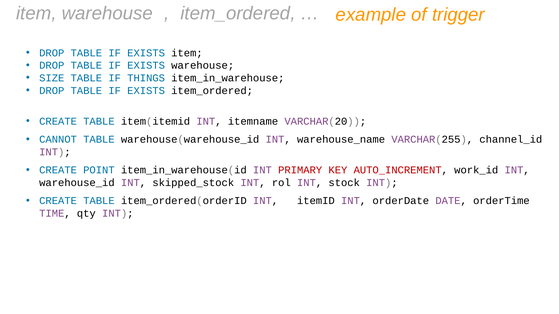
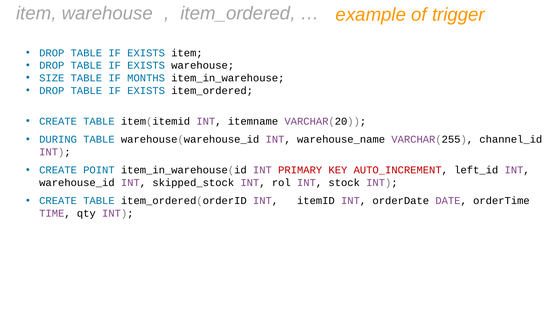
THINGS: THINGS -> MONTHS (146, 78)
CANNOT: CANNOT -> DURING (58, 140)
work_id: work_id -> left_id (476, 170)
